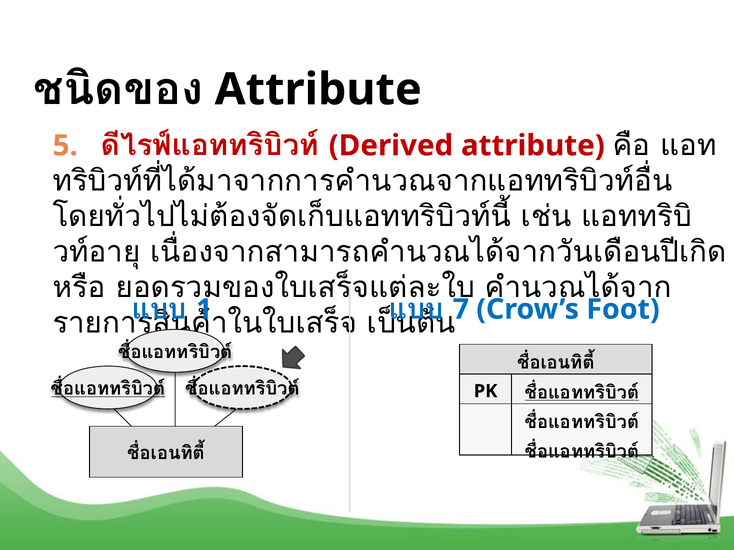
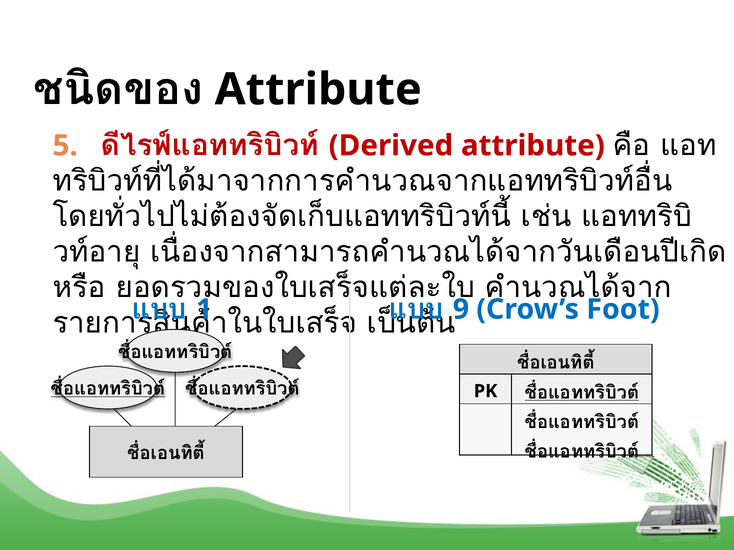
7: 7 -> 9 (461, 310)
